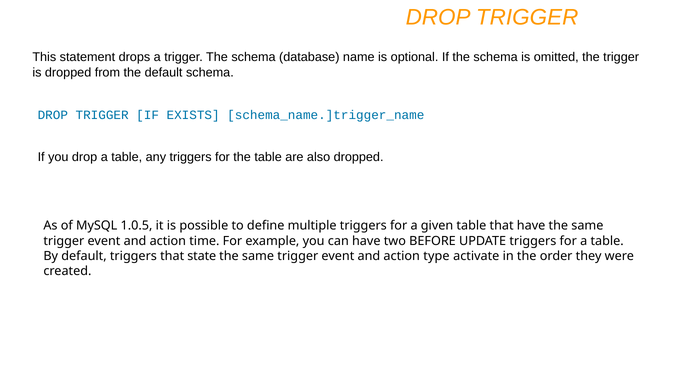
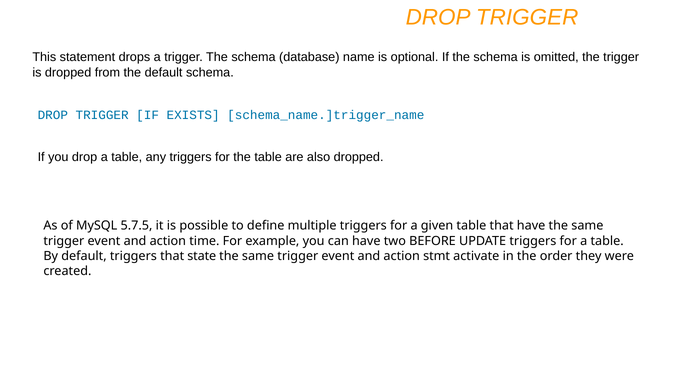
1.0.5: 1.0.5 -> 5.7.5 (137, 226)
type: type -> stmt (437, 256)
